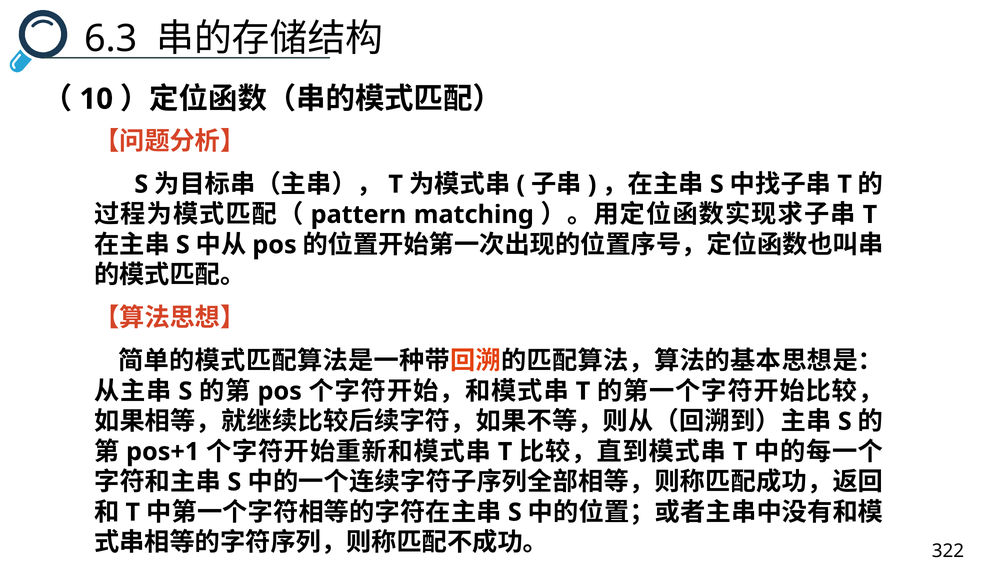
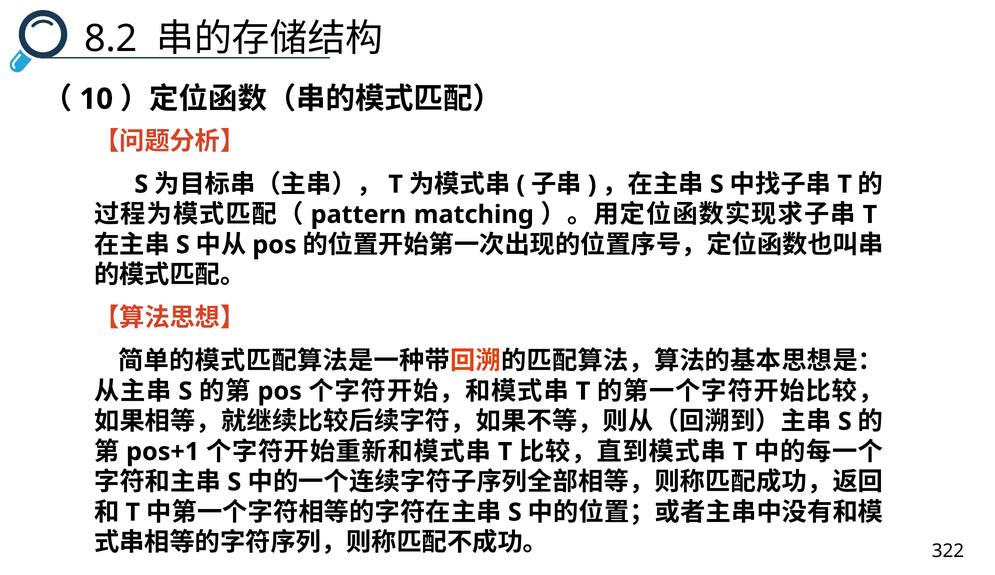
6.3: 6.3 -> 8.2 (111, 39)
